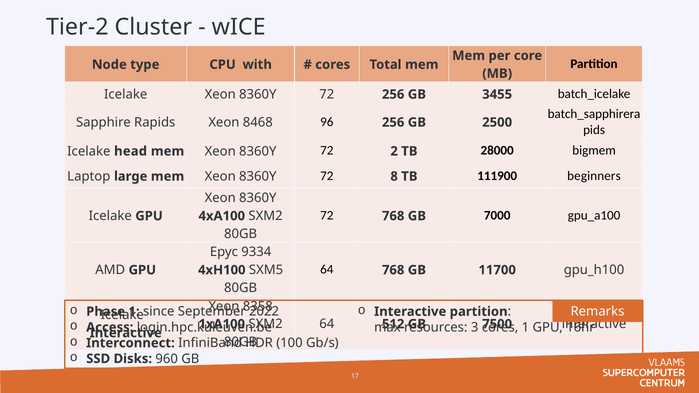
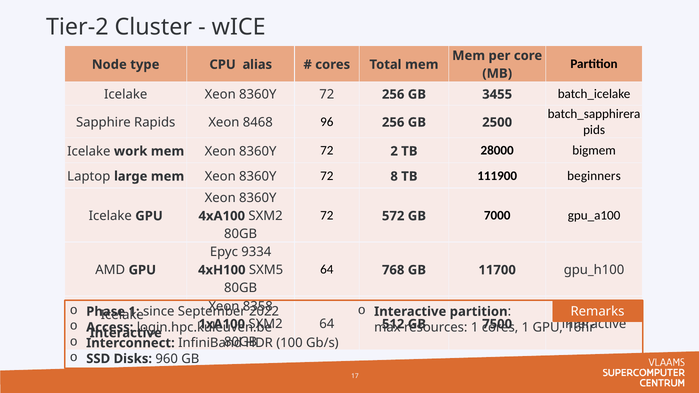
with: with -> alias (257, 65)
head: head -> work (131, 151)
72 768: 768 -> 572 (393, 216)
3: 3 -> 1 (475, 327)
